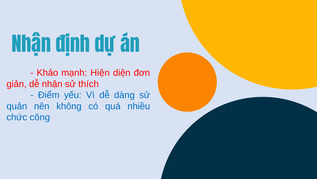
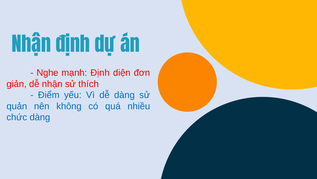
Khảo: Khảo -> Nghe (47, 73)
mạnh Hiện: Hiện -> Định (100, 73)
chức công: công -> dàng (40, 117)
